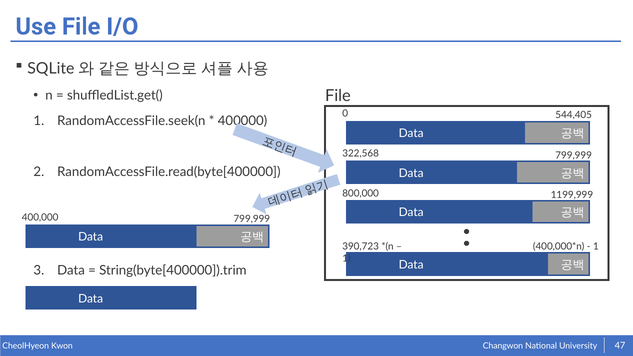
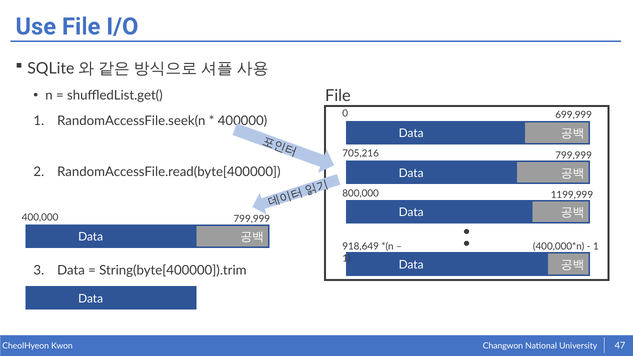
544,405: 544,405 -> 699,999 (574, 115)
322,568: 322,568 -> 705,216 (361, 154)
390,723: 390,723 -> 918,649 (361, 247)
